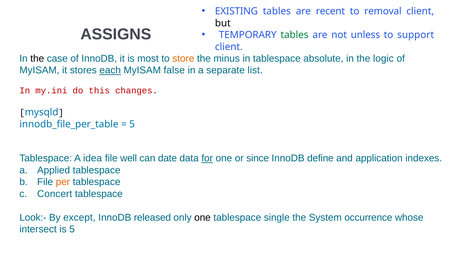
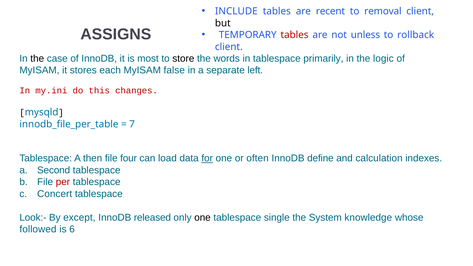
EXISTING: EXISTING -> INCLUDE (236, 11)
tables colour: green -> red (295, 35)
support: support -> rollback (416, 35)
store colour: orange -> black (183, 59)
minus: minus -> words (227, 59)
absolute: absolute -> primarily (323, 59)
each underline: present -> none (110, 70)
list: list -> left (255, 70)
5: 5 -> 7 (132, 124)
idea: idea -> then (93, 158)
well: well -> four (129, 158)
date: date -> load (167, 158)
since: since -> often (258, 158)
application: application -> calculation (379, 158)
Applied: Applied -> Second (54, 170)
per colour: orange -> red (63, 182)
occurrence: occurrence -> knowledge (368, 217)
intersect: intersect -> followed (38, 229)
is 5: 5 -> 6 (72, 229)
